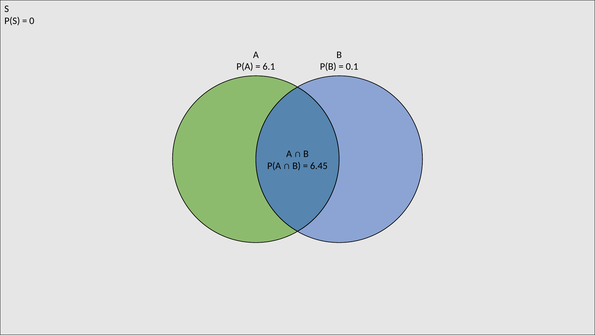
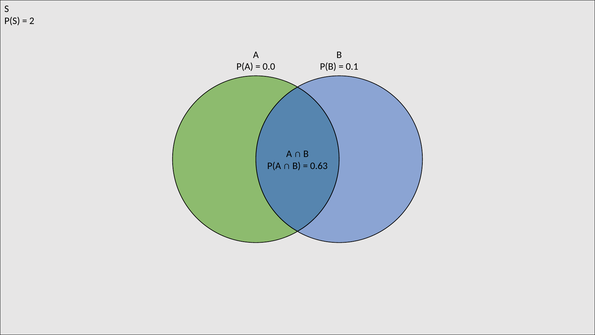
0: 0 -> 2 (32, 21)
6.1: 6.1 -> 0.0 (269, 67)
6.45: 6.45 -> 0.63 (319, 166)
